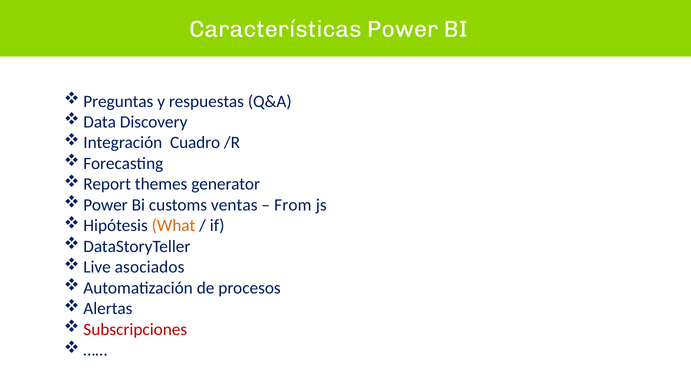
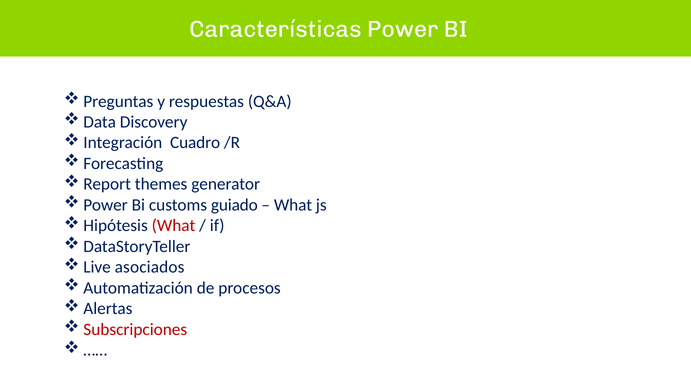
ventas: ventas -> guiado (234, 205)
From: From -> What (293, 205)
What colour: orange -> red (174, 226)
